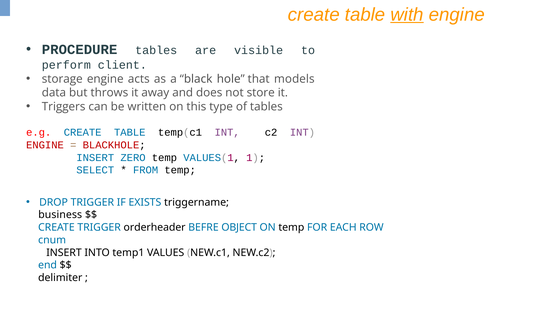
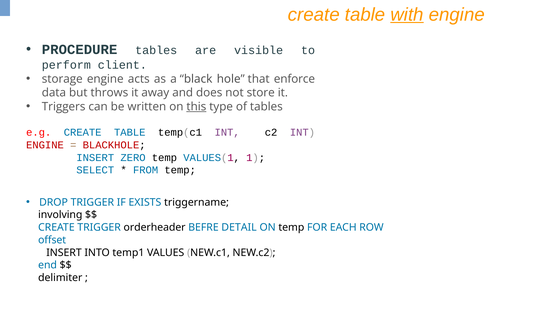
models: models -> enforce (294, 79)
this underline: none -> present (196, 107)
business: business -> involving (60, 215)
OBJECT: OBJECT -> DETAIL (239, 228)
cnum: cnum -> offset (52, 240)
